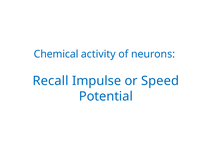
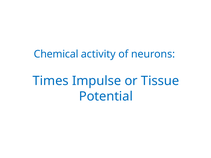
Recall: Recall -> Times (51, 81)
Speed: Speed -> Tissue (160, 81)
